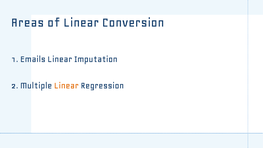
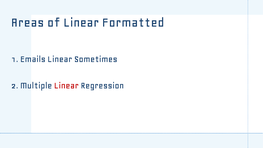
Conversion: Conversion -> Formatted (133, 22)
Imputation: Imputation -> Sometimes (96, 59)
Linear colour: orange -> red (66, 85)
